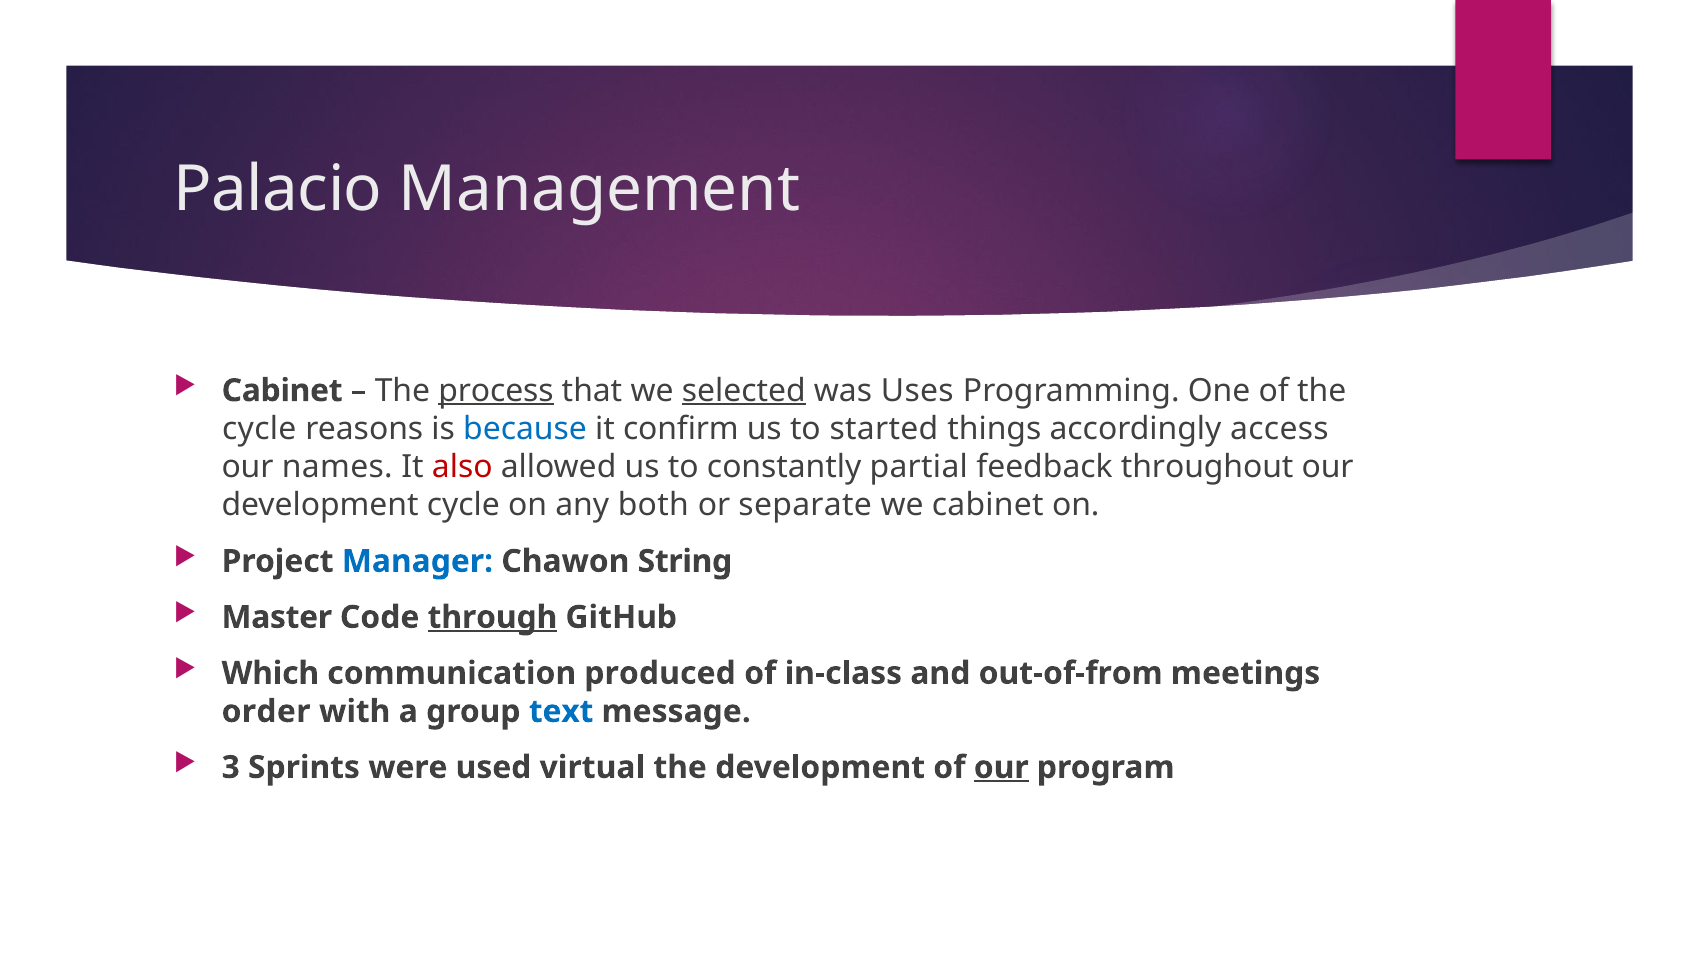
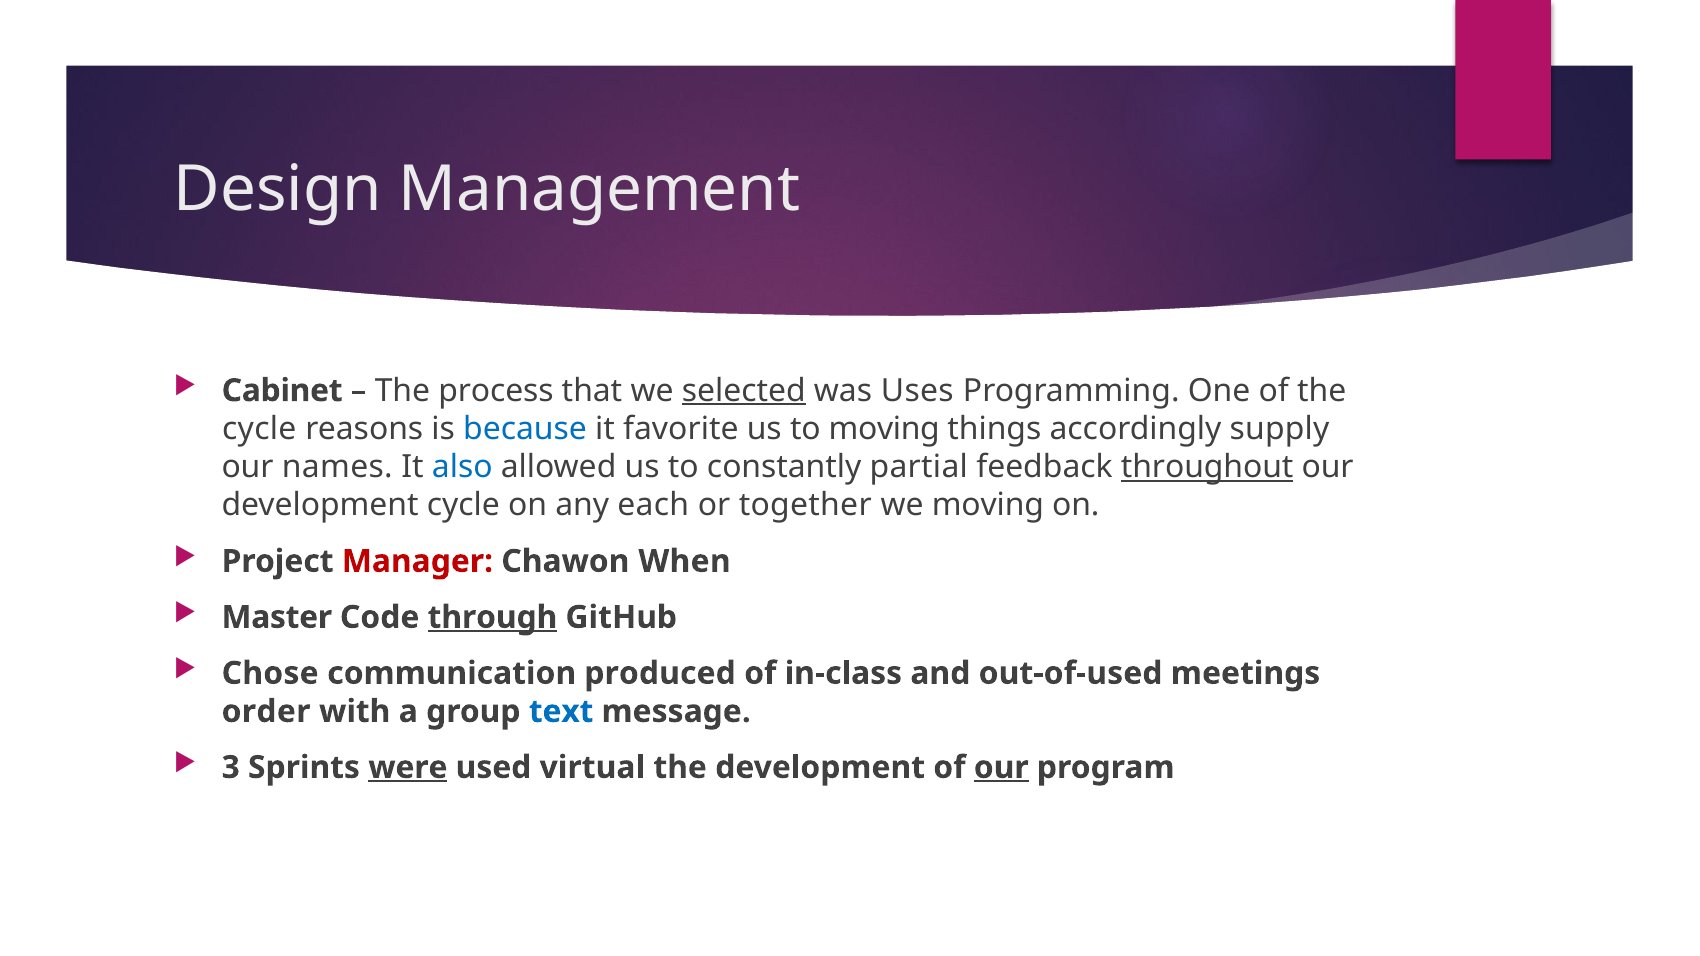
Palacio: Palacio -> Design (278, 189)
process underline: present -> none (496, 391)
confirm: confirm -> favorite (681, 429)
to started: started -> moving (884, 429)
access: access -> supply (1279, 429)
also colour: red -> blue (462, 467)
throughout underline: none -> present (1207, 467)
both: both -> each (653, 506)
separate: separate -> together (805, 506)
we cabinet: cabinet -> moving (988, 506)
Manager colour: blue -> red (417, 561)
String: String -> When (685, 561)
Which: Which -> Chose (270, 673)
out-of-from: out-of-from -> out-of-used (1071, 673)
were underline: none -> present (408, 768)
